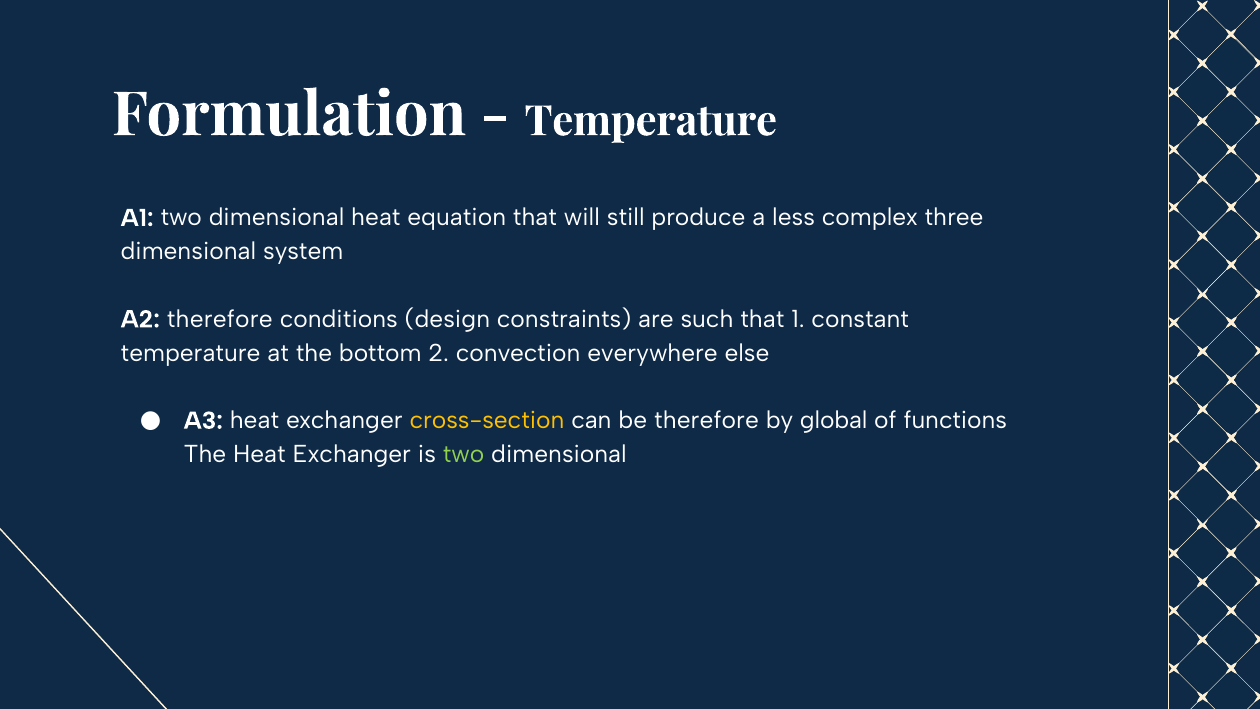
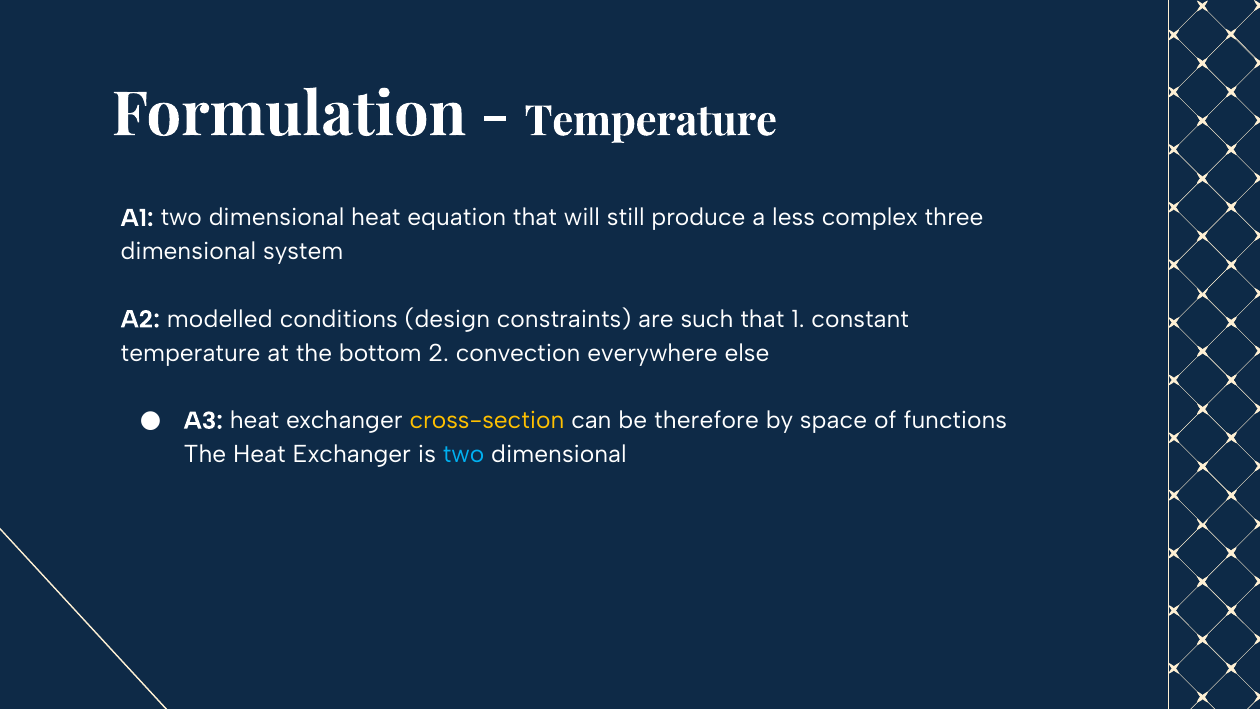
A2 therefore: therefore -> modelled (220, 319)
global: global -> space (834, 421)
two colour: light green -> light blue (464, 454)
